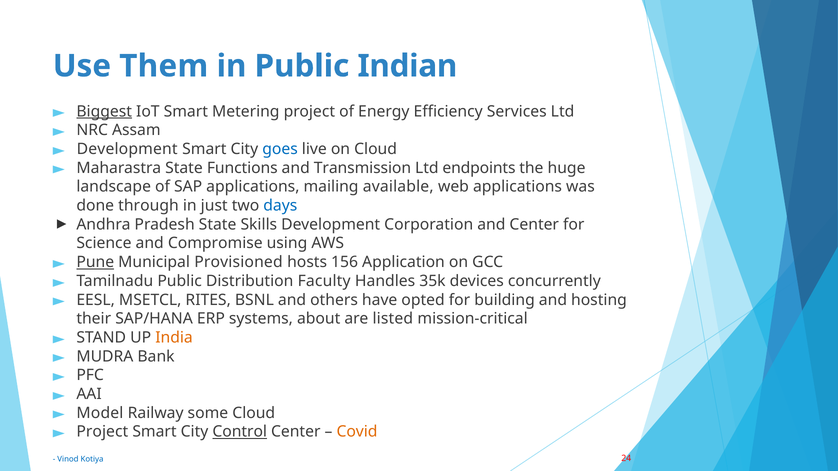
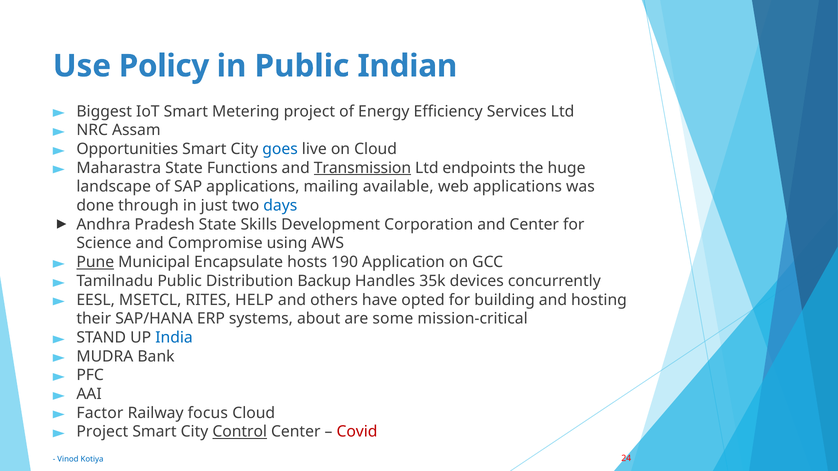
Them: Them -> Policy (164, 66)
Biggest underline: present -> none (104, 112)
Development: Development -> Opportunities (127, 149)
Transmission underline: none -> present (362, 168)
Provisioned: Provisioned -> Encapsulate (239, 262)
156: 156 -> 190 (345, 262)
Faculty: Faculty -> Backup (324, 281)
BSNL: BSNL -> HELP (254, 300)
listed: listed -> some (393, 319)
India colour: orange -> blue (174, 338)
Model: Model -> Factor (100, 413)
some: some -> focus (208, 413)
Covid colour: orange -> red (357, 432)
